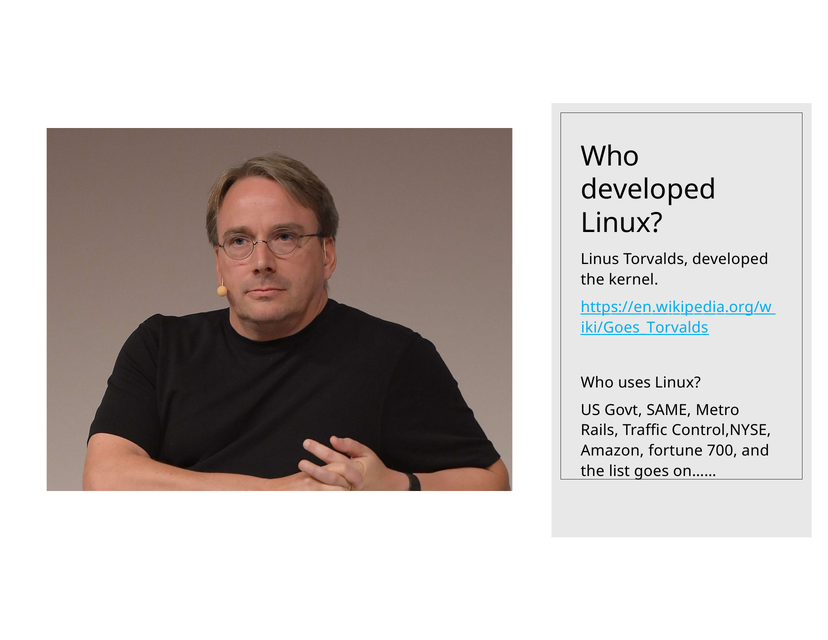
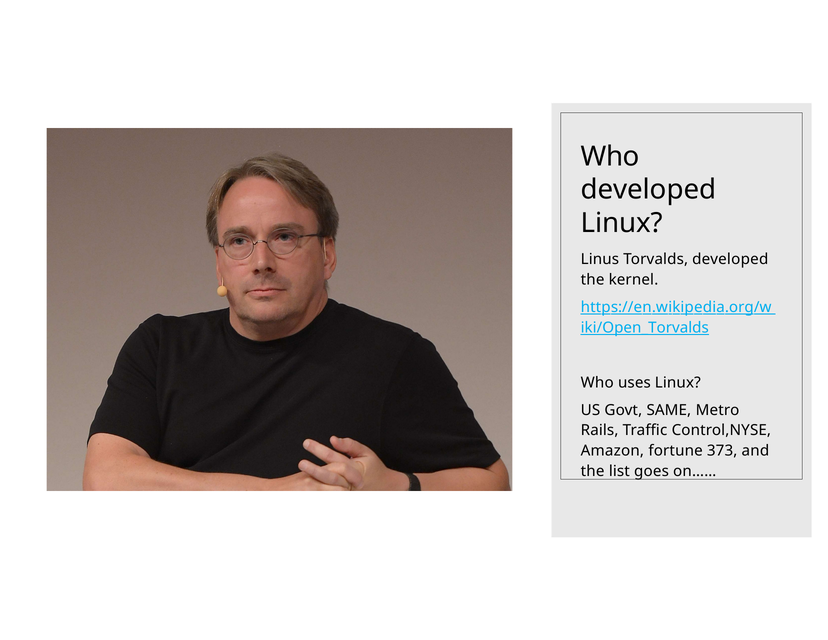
iki/Goes_Torvalds: iki/Goes_Torvalds -> iki/Open_Torvalds (645, 328)
700: 700 -> 373 (722, 451)
